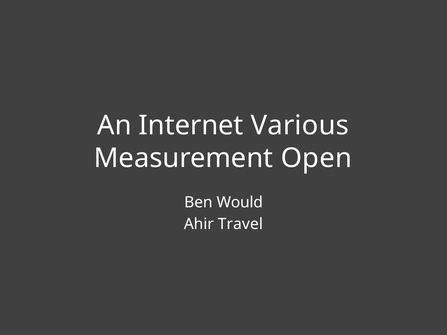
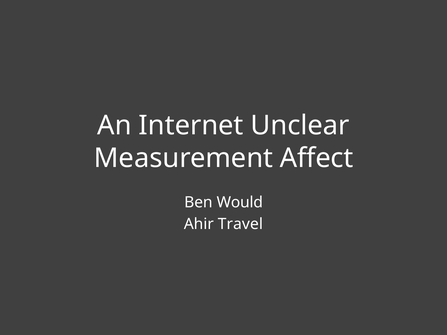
Various: Various -> Unclear (300, 126)
Open: Open -> Affect (317, 158)
